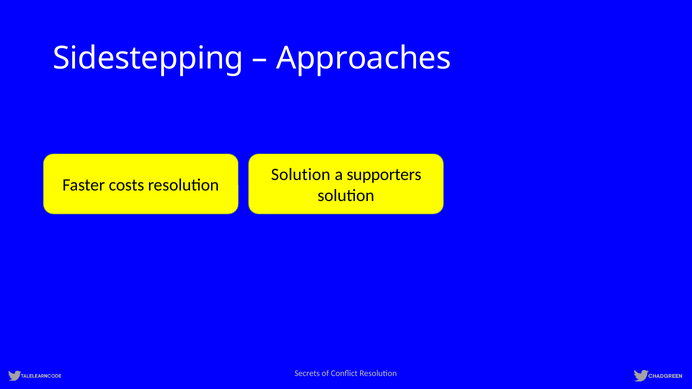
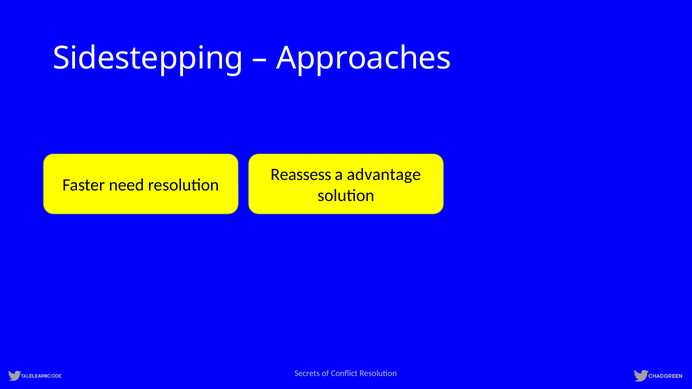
Solution: Solution -> Reassess (301, 175)
supporters: supporters -> advantage (384, 175)
costs: costs -> need (126, 185)
